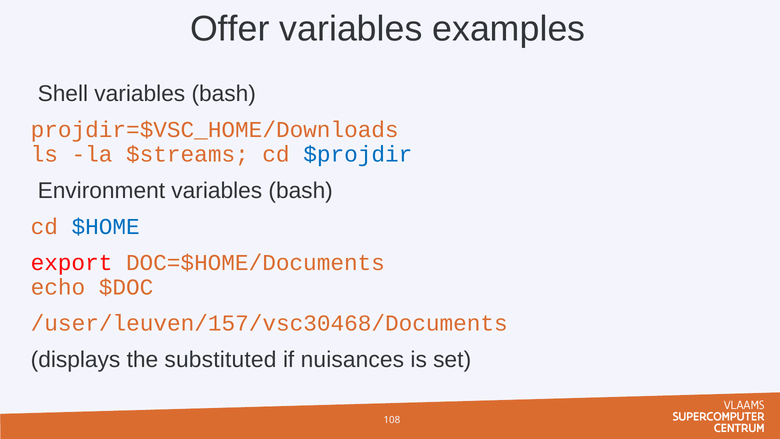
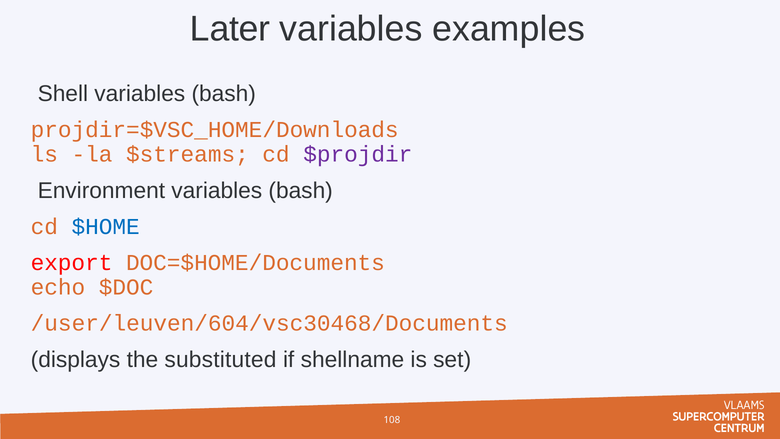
Offer: Offer -> Later (230, 29)
$projdir colour: blue -> purple (358, 154)
/user/leuven/157/vsc30468/Documents: /user/leuven/157/vsc30468/Documents -> /user/leuven/604/vsc30468/Documents (269, 323)
nuisances: nuisances -> shellname (352, 359)
